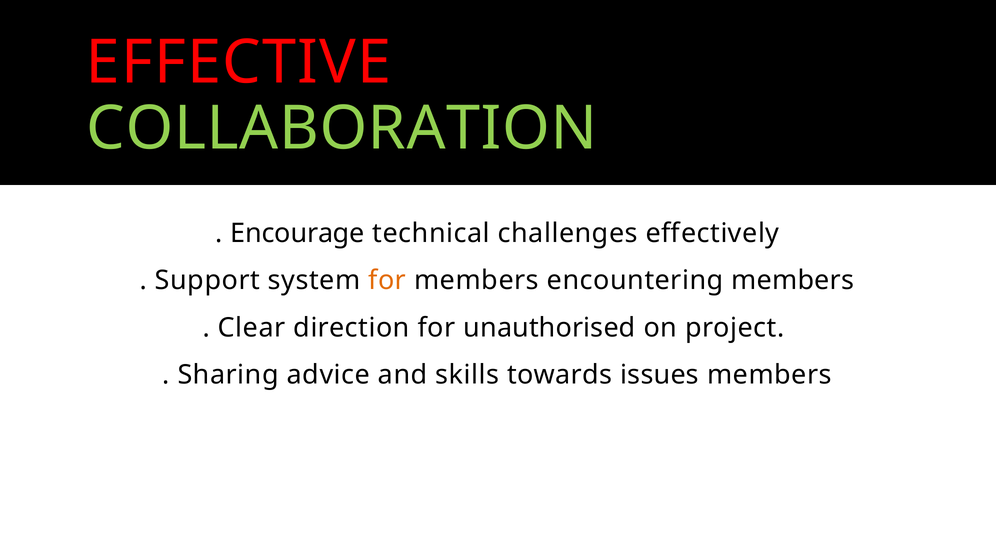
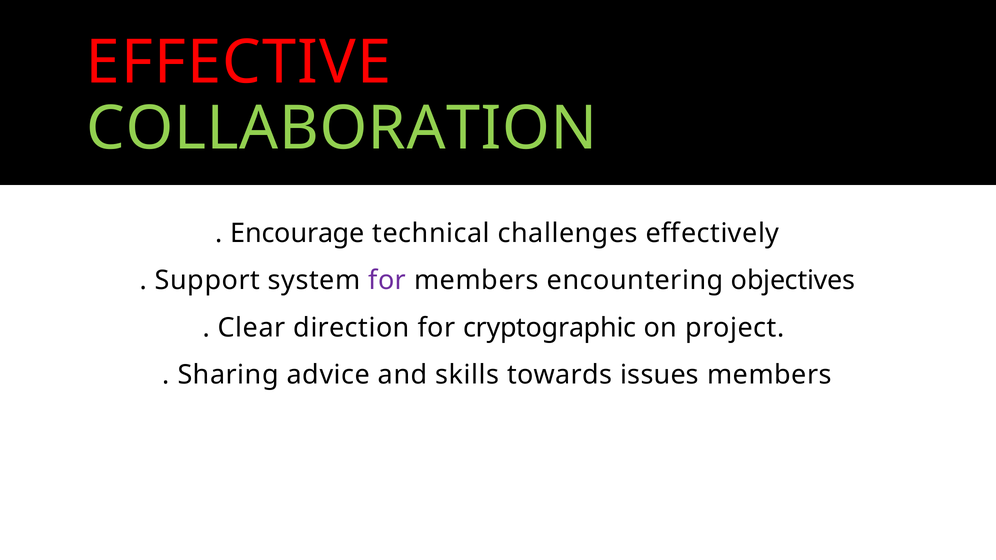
for colour: orange -> purple (387, 281)
encountering members: members -> objectives (793, 281)
unauthorised: unauthorised -> cryptographic (550, 328)
